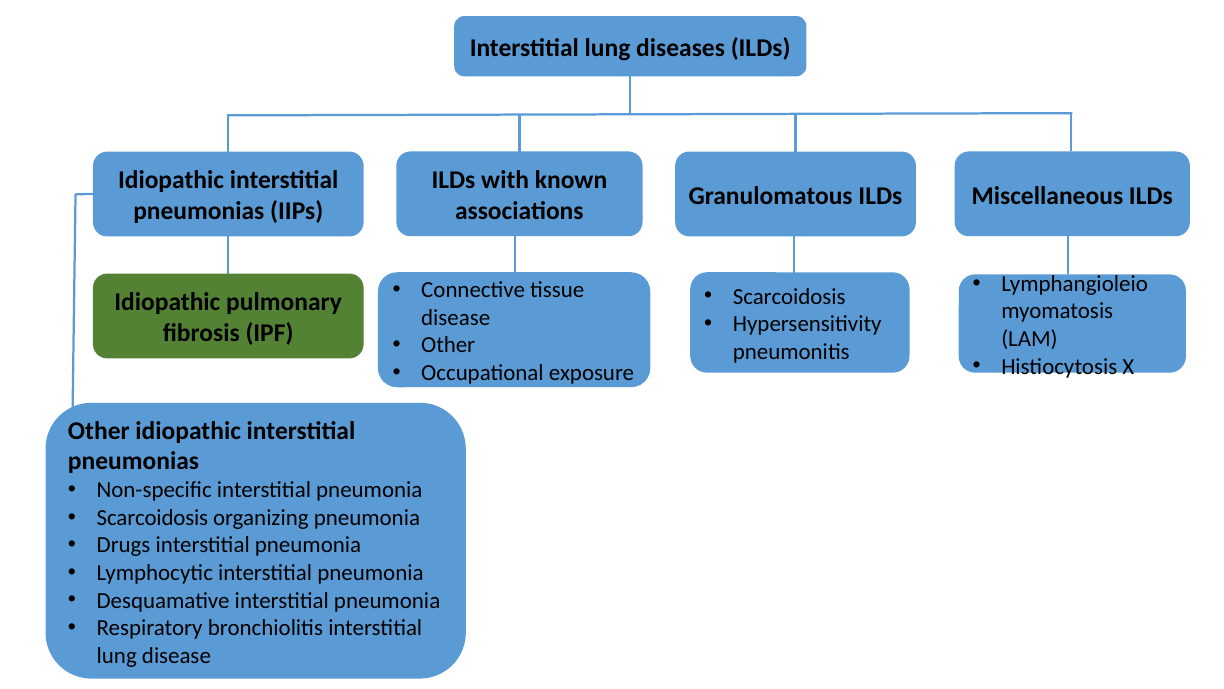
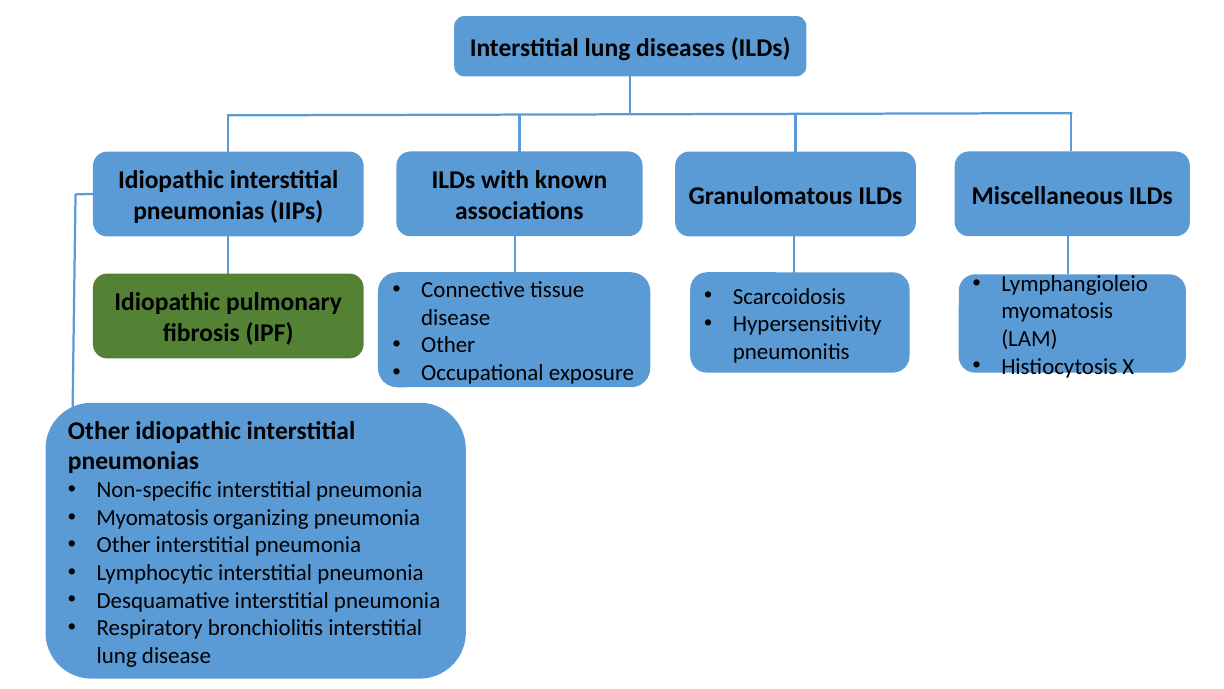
Scarcoidosis: Scarcoidosis -> Myomatosis (152, 517)
Drugs: Drugs -> Other (124, 545)
